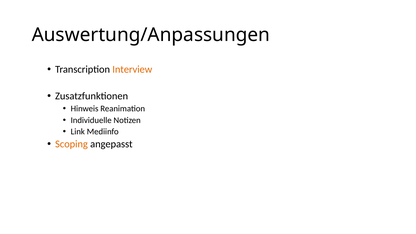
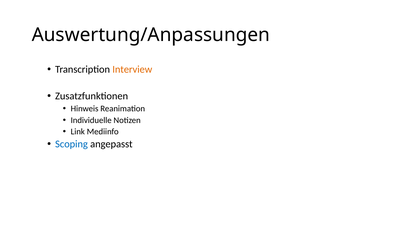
Scoping colour: orange -> blue (71, 144)
